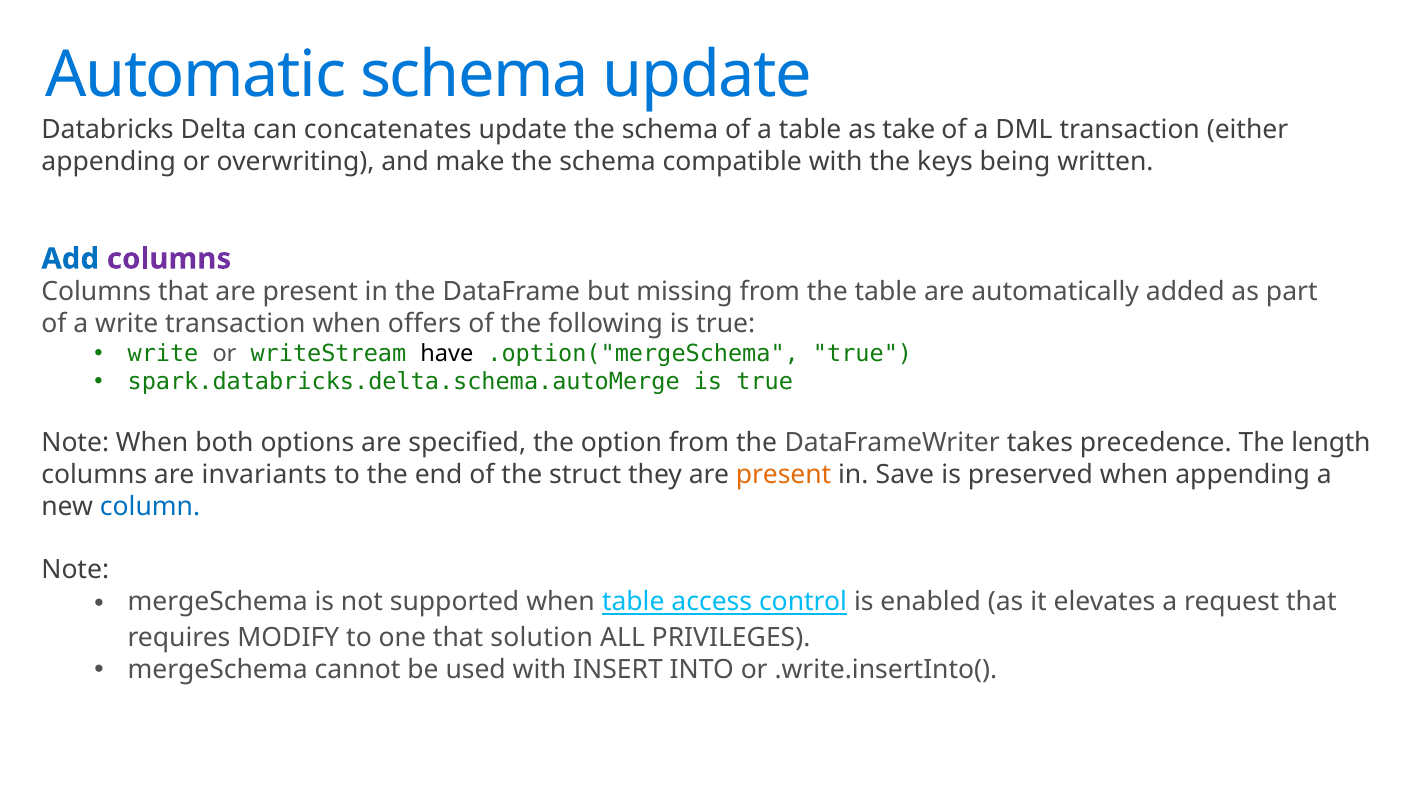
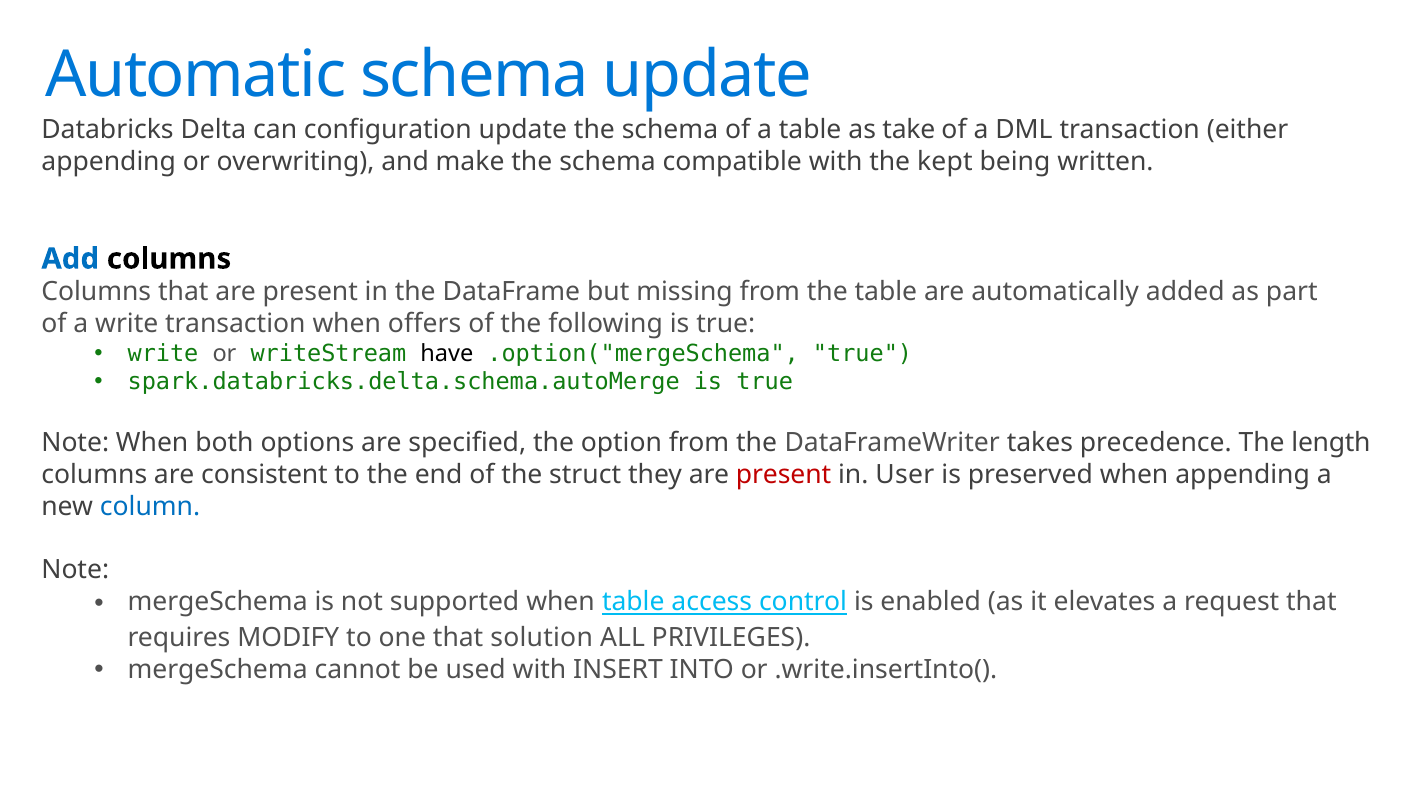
concatenates: concatenates -> configuration (388, 129)
keys: keys -> kept (945, 161)
columns colour: purple -> black (169, 259)
invariants: invariants -> consistent (264, 475)
present colour: orange -> red (784, 475)
Save: Save -> User (905, 475)
